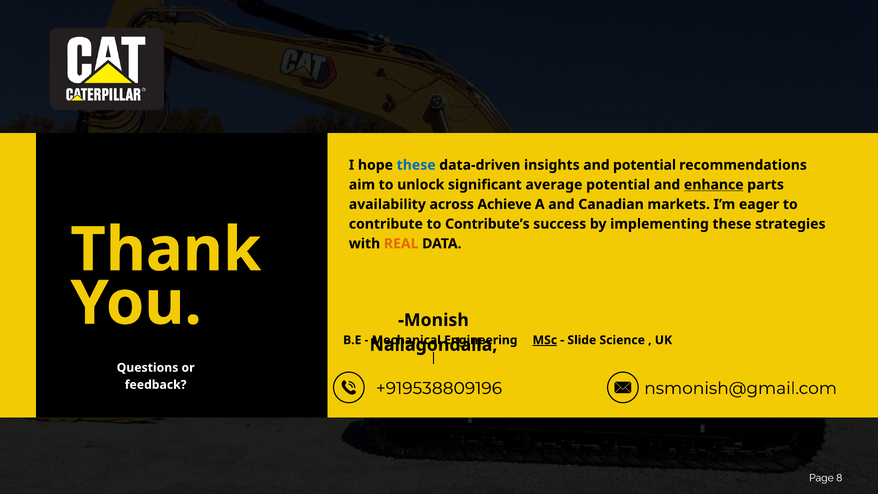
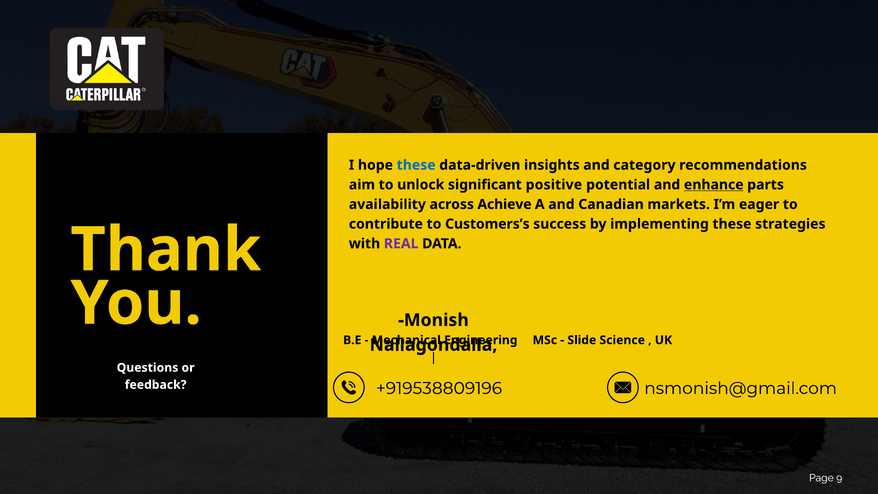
and potential: potential -> category (644, 165)
average: average -> positive (554, 185)
Contribute’s: Contribute’s -> Customers’s (487, 224)
REAL colour: orange -> purple (401, 244)
MSc underline: present -> none (545, 340)
8: 8 -> 9 (839, 478)
